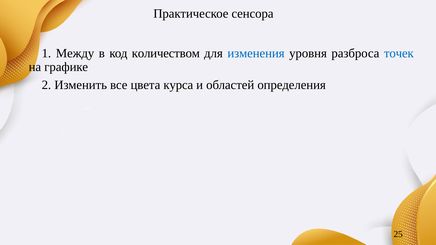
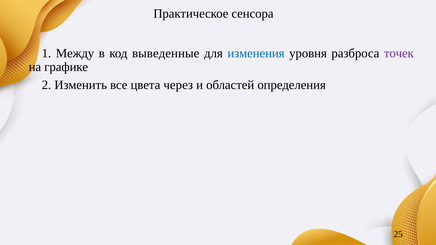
количеством: количеством -> выведенные (166, 53)
точек colour: blue -> purple (399, 53)
курса: курса -> через (178, 85)
